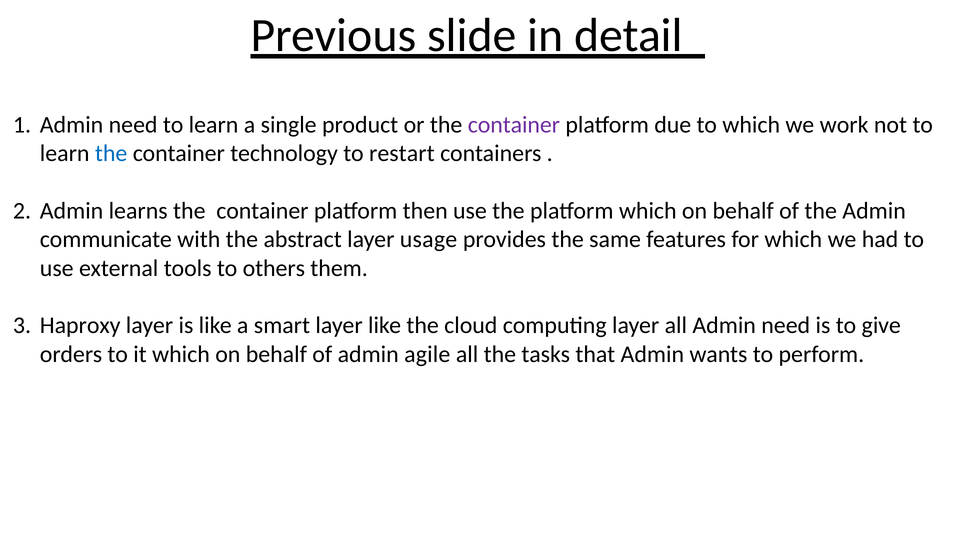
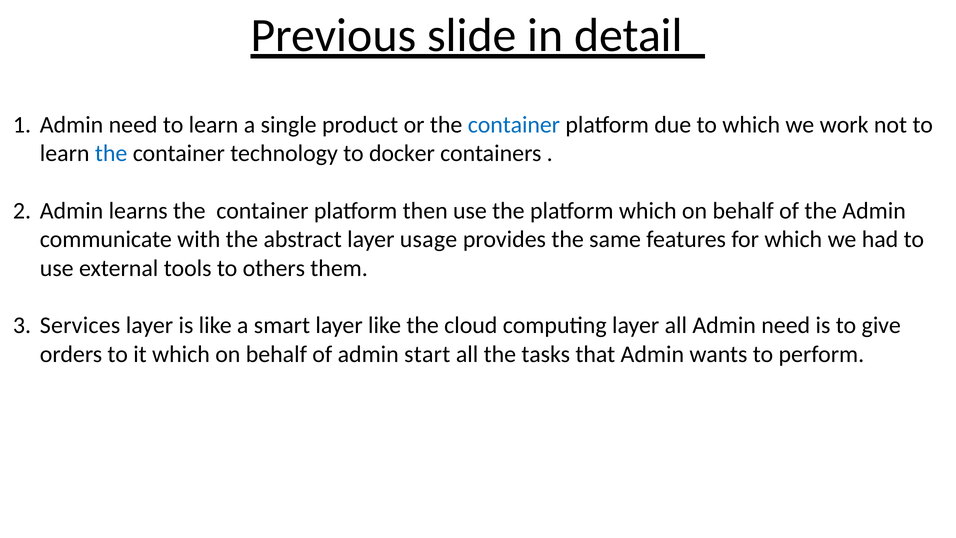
container colour: purple -> blue (514, 125)
restart: restart -> docker (402, 153)
Haproxy: Haproxy -> Services (80, 325)
agile: agile -> start (427, 354)
